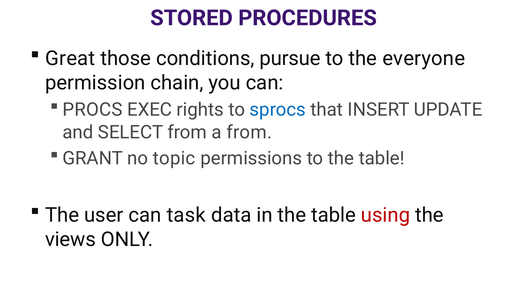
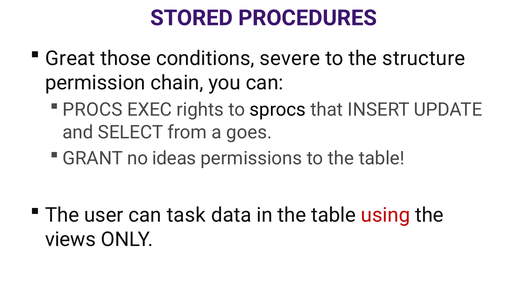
pursue: pursue -> severe (290, 58)
everyone: everyone -> structure (424, 58)
sprocs colour: blue -> black (278, 110)
a from: from -> goes (249, 132)
topic: topic -> ideas (174, 159)
